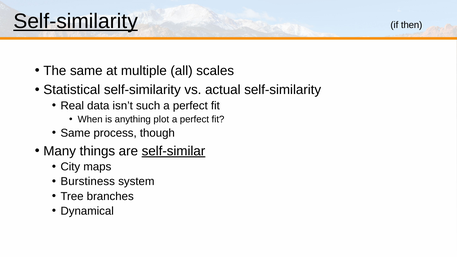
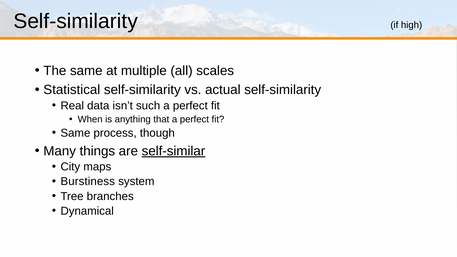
Self-similarity underline: present -> none (76, 21)
then: then -> high (412, 25)
plot: plot -> that (161, 119)
